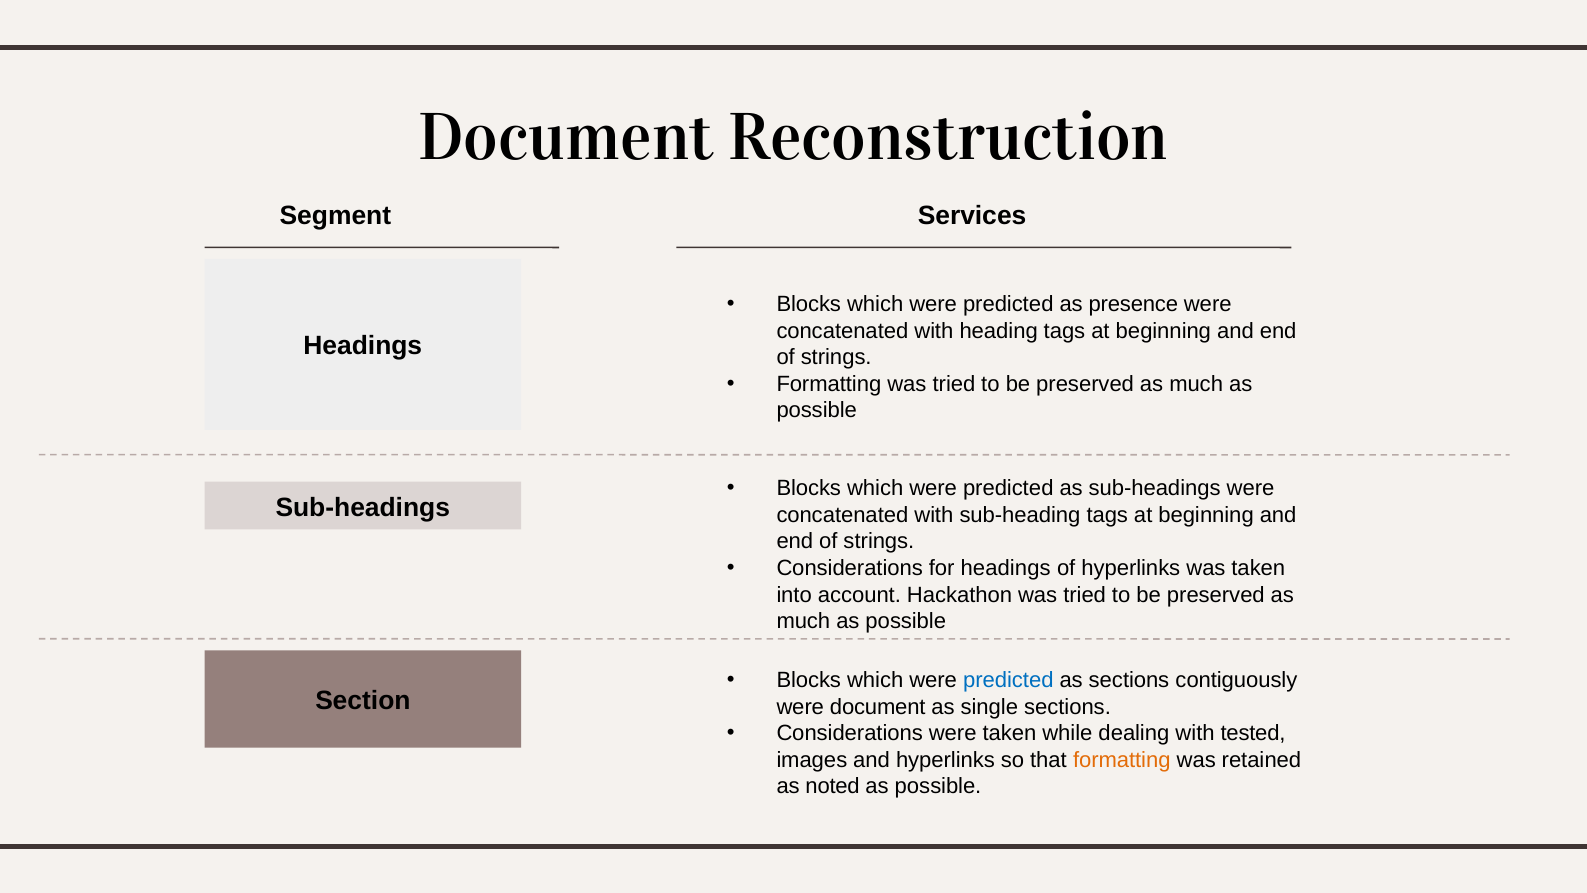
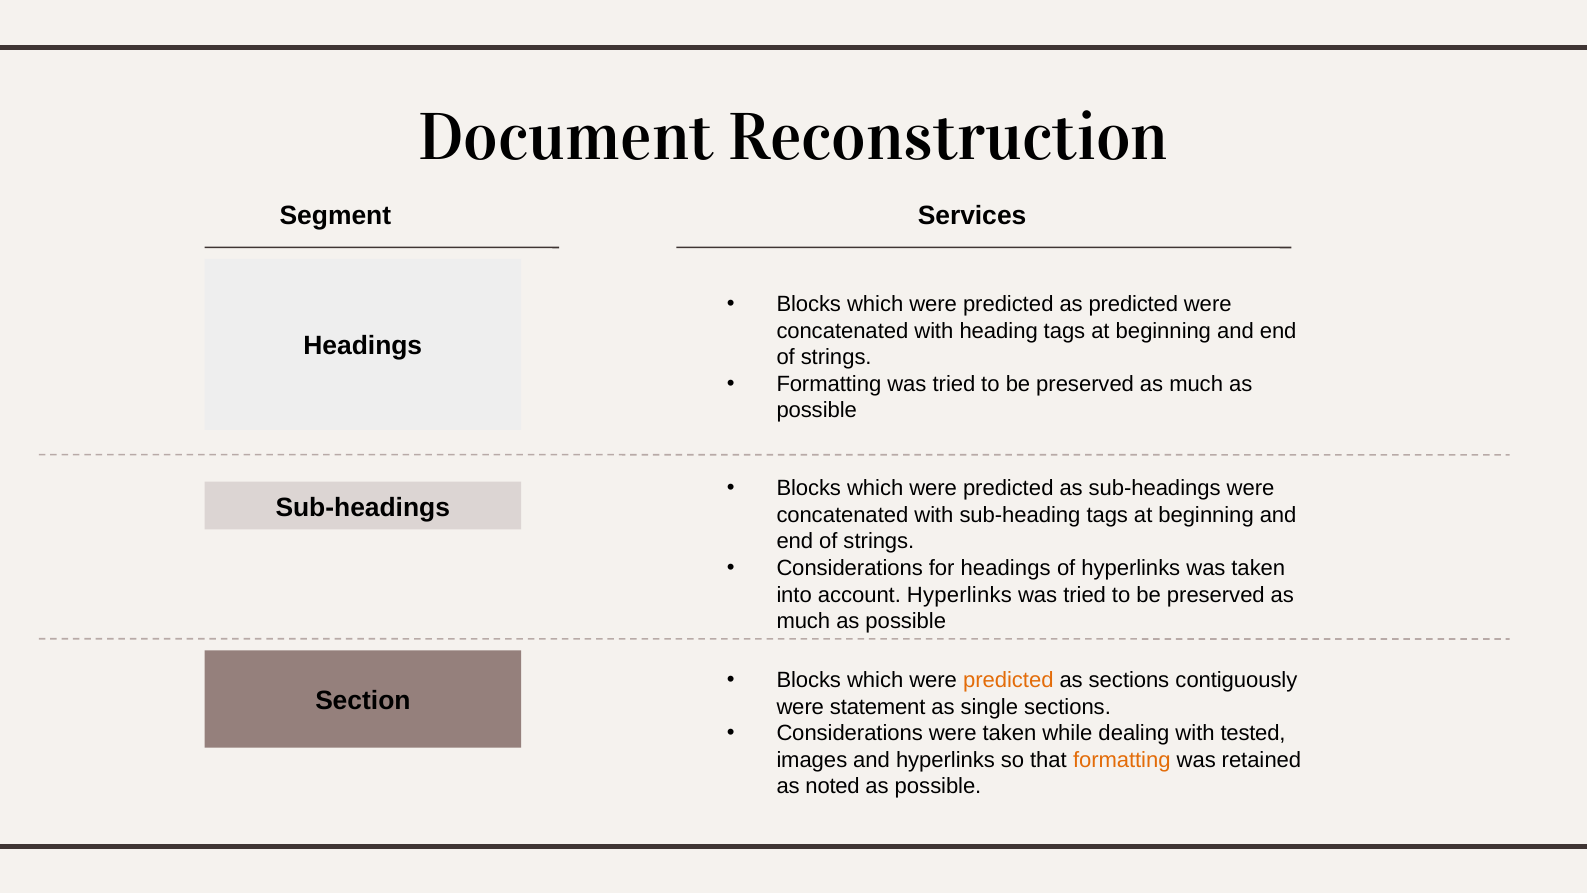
as presence: presence -> predicted (1133, 304)
account Hackathon: Hackathon -> Hyperlinks (959, 595)
predicted colour: blue -> orange (1008, 680)
were document: document -> statement (878, 707)
